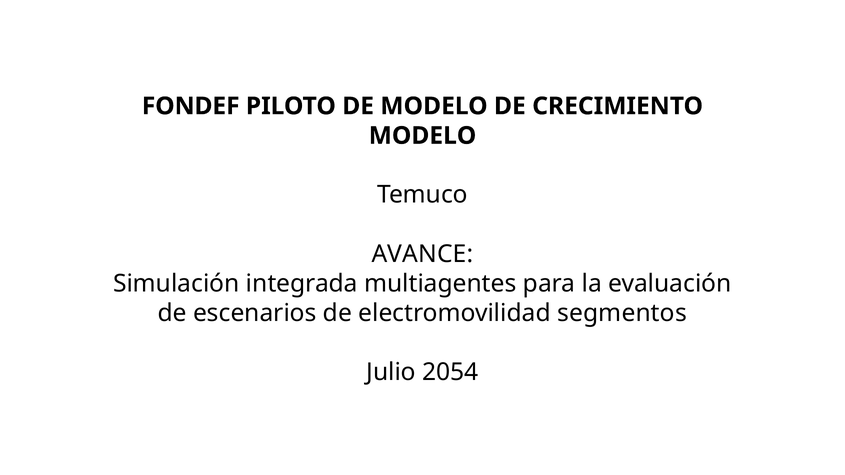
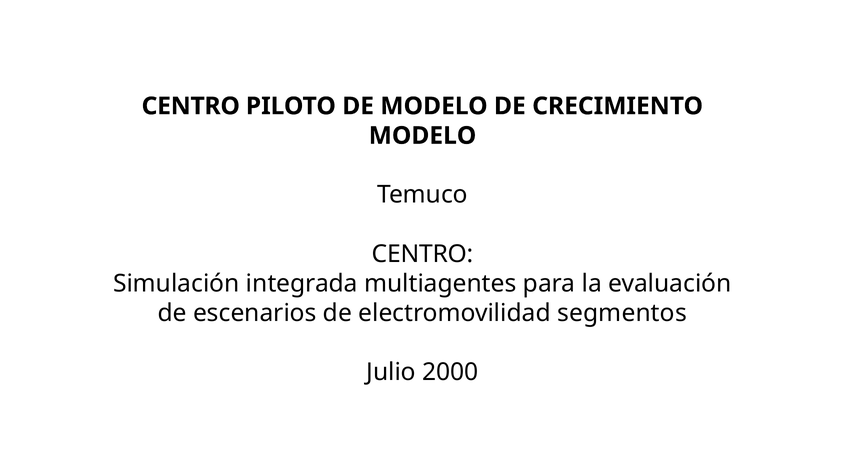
FONDEF: FONDEF -> CENTRO (191, 106)
AVANCE: AVANCE -> CENTRO (423, 254)
2054: 2054 -> 2000 (450, 373)
